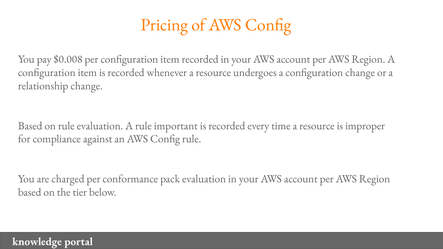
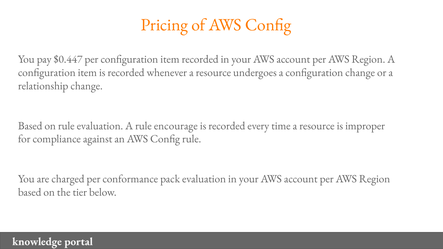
$0.008: $0.008 -> $0.447 (68, 59)
important: important -> encourage (176, 126)
